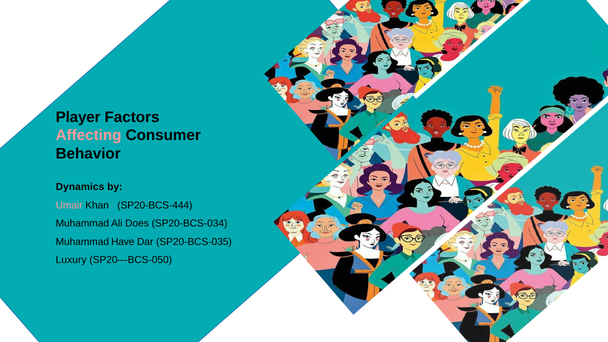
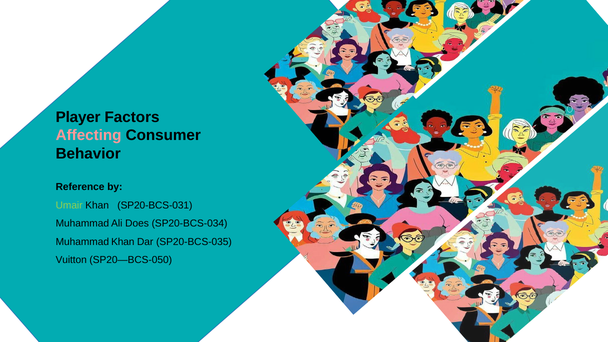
Dynamics: Dynamics -> Reference (80, 187)
Umair colour: pink -> light green (69, 205)
SP20-BCS-444: SP20-BCS-444 -> SP20-BCS-031 (155, 205)
Muhammad Have: Have -> Khan (123, 242)
Luxury: Luxury -> Vuitton (71, 260)
